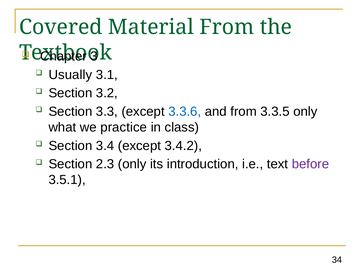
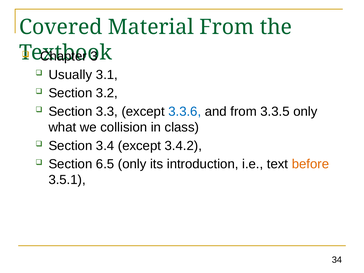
practice: practice -> collision (124, 127)
2.3: 2.3 -> 6.5 (105, 164)
before colour: purple -> orange (310, 164)
